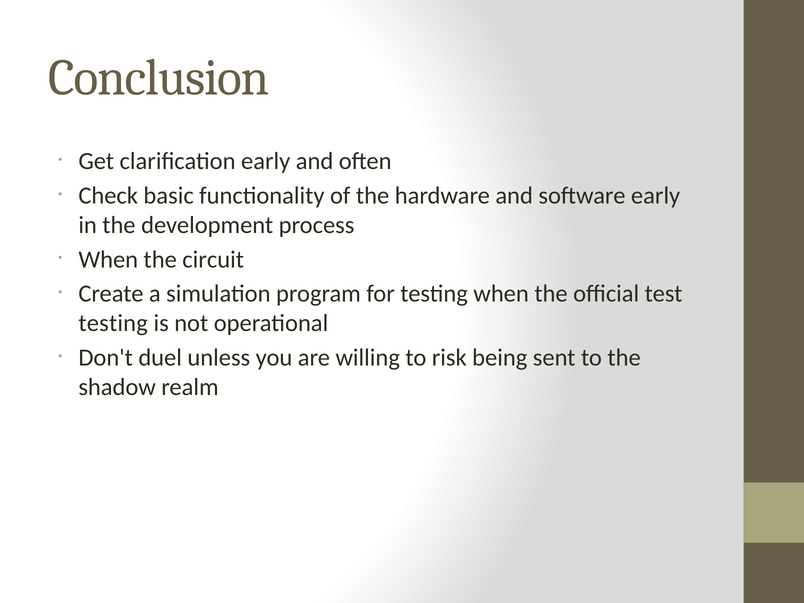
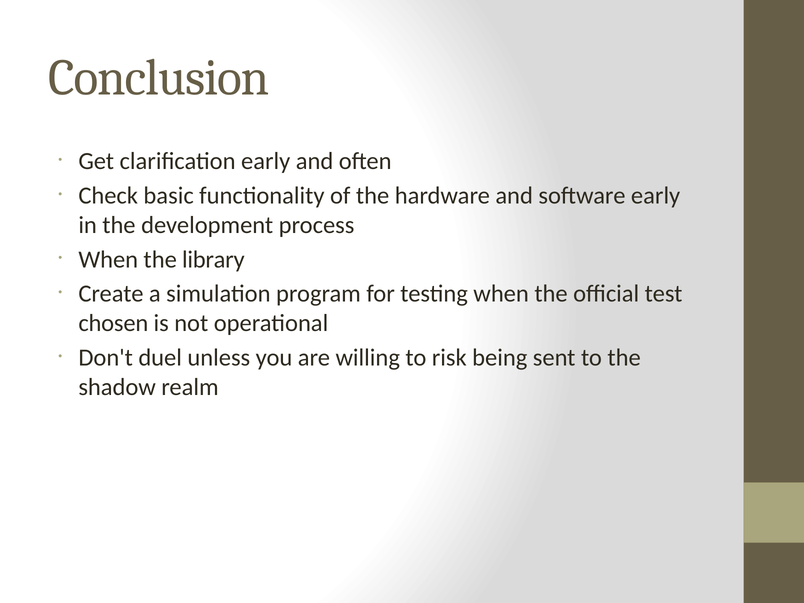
circuit: circuit -> library (213, 259)
testing: testing -> chosen (113, 323)
